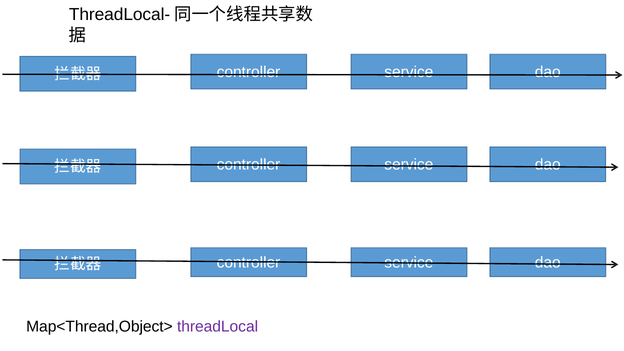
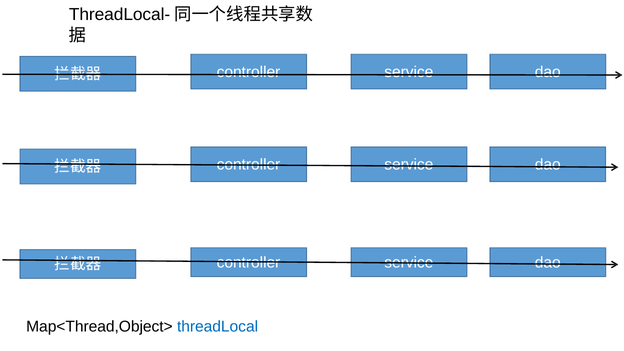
threadLocal colour: purple -> blue (218, 327)
